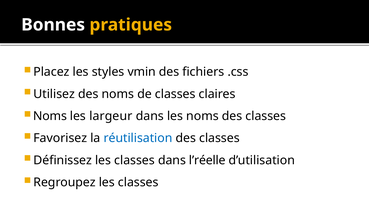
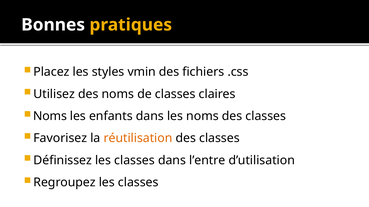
largeur: largeur -> enfants (111, 116)
réutilisation colour: blue -> orange (138, 139)
l’réelle: l’réelle -> l’entre (207, 161)
